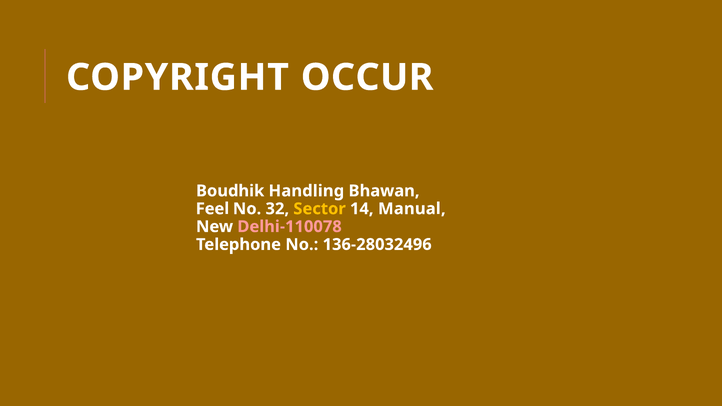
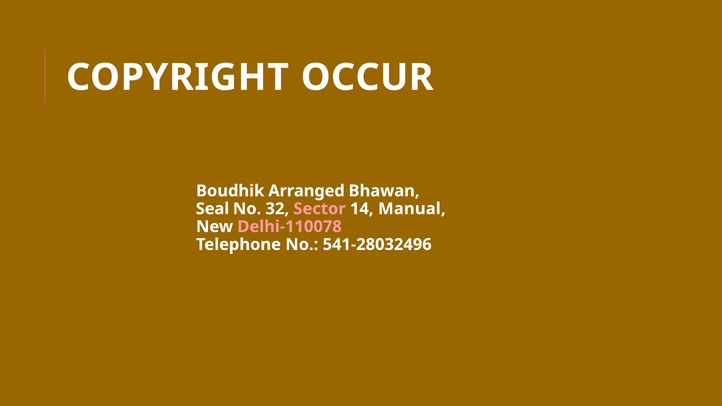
Handling: Handling -> Arranged (307, 191)
Feel: Feel -> Seal (212, 209)
Sector colour: yellow -> pink (320, 209)
136-28032496: 136-28032496 -> 541-28032496 (377, 245)
